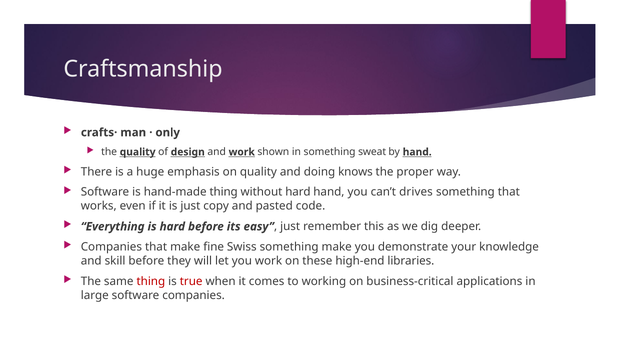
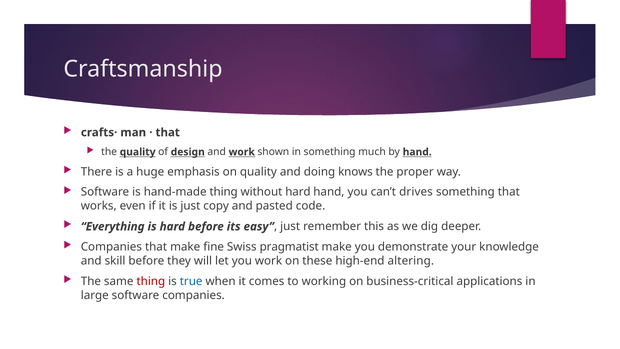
only: only -> that (168, 132)
sweat: sweat -> much (372, 152)
Swiss something: something -> pragmatist (289, 247)
libraries: libraries -> altering (411, 261)
true colour: red -> blue (191, 281)
